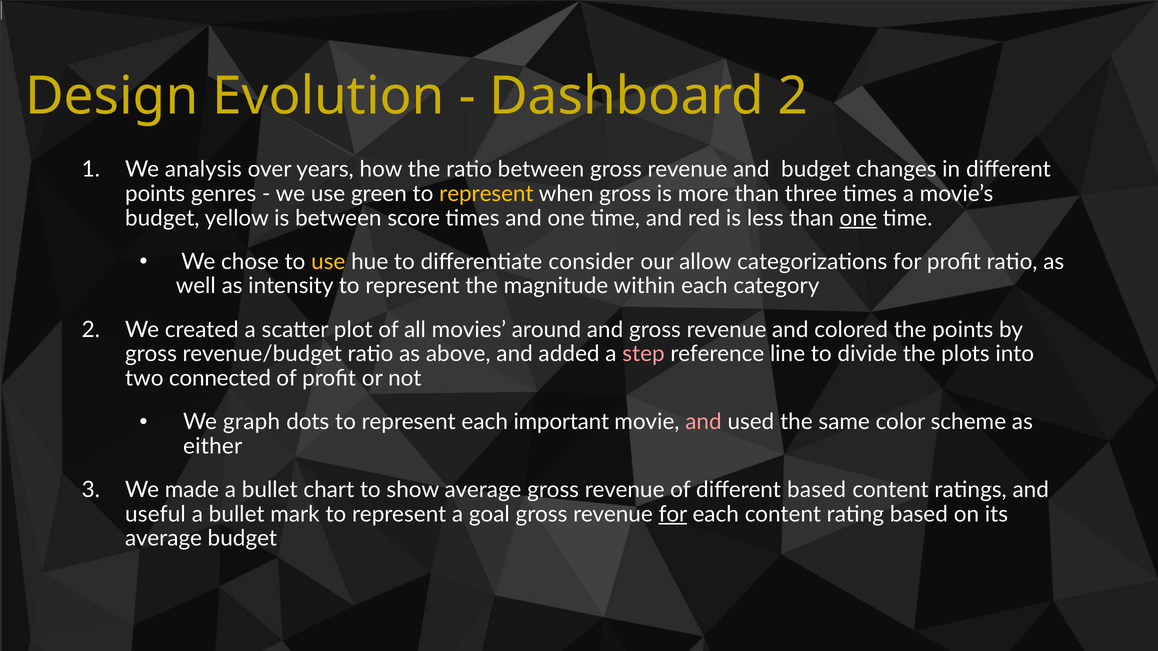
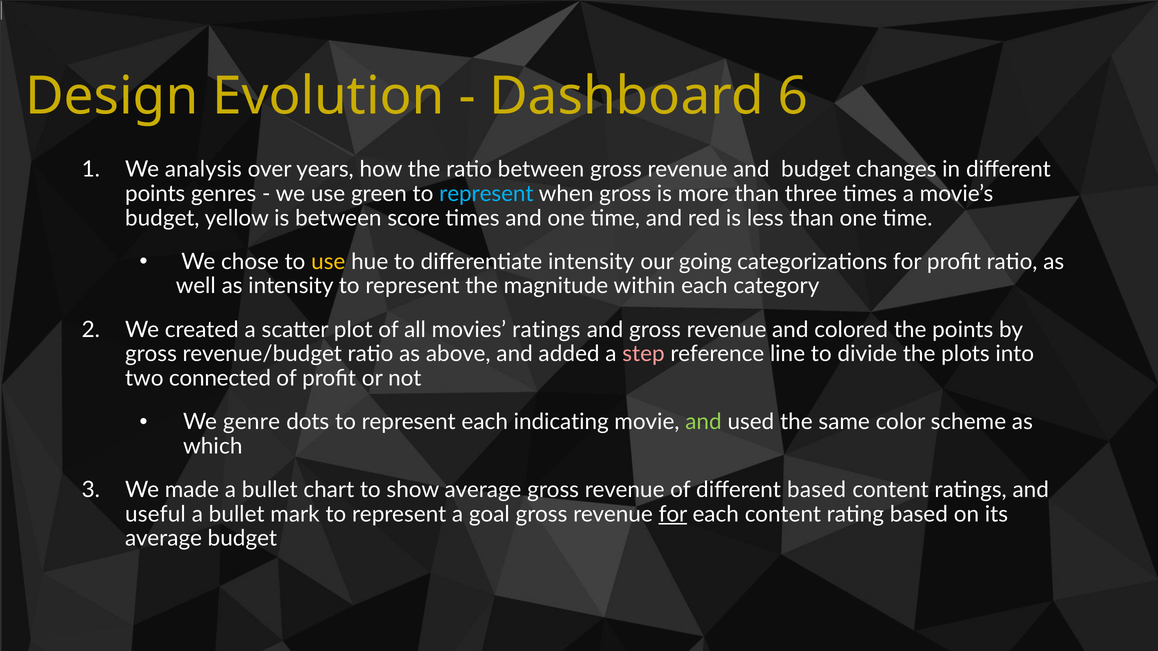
Dashboard 2: 2 -> 6 (793, 96)
represent colour: yellow -> light blue (486, 194)
one underline: present -> none (858, 218)
differentiate consider: consider -> intensity (591, 262)
allow: allow -> going (705, 262)
movies around: around -> ratings (546, 330)
graph: graph -> genre (252, 422)
important: important -> indicating (561, 422)
and colour: pink -> light green (703, 422)
either: either -> which (213, 447)
